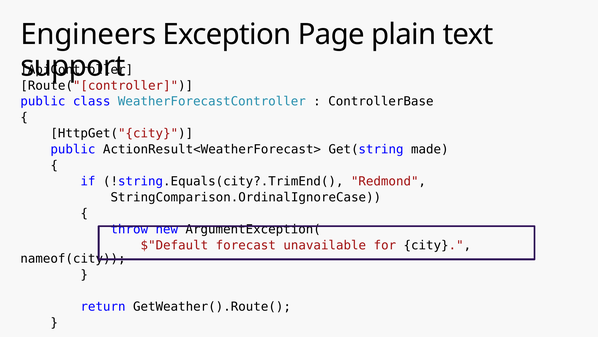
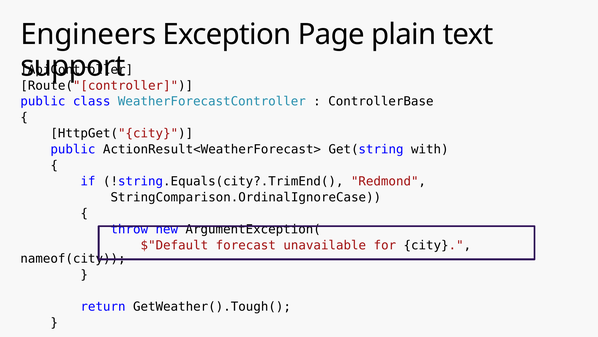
made: made -> with (430, 149)
GetWeather().Route(: GetWeather().Route( -> GetWeather().Tough( (212, 306)
